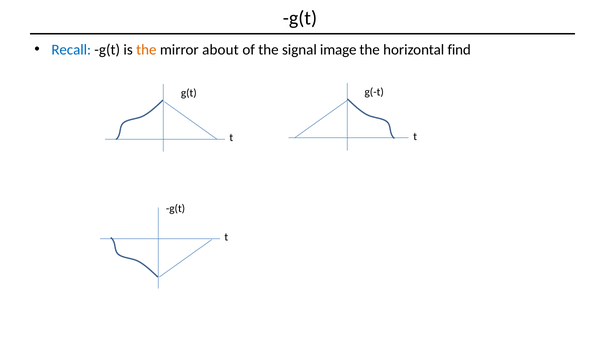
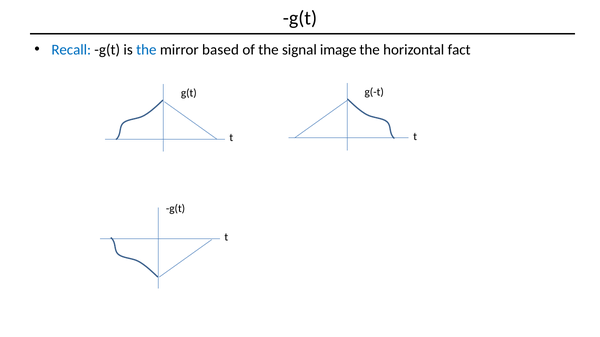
the colour: orange -> blue (146, 50)
about: about -> based (220, 50)
find: find -> fact (459, 50)
